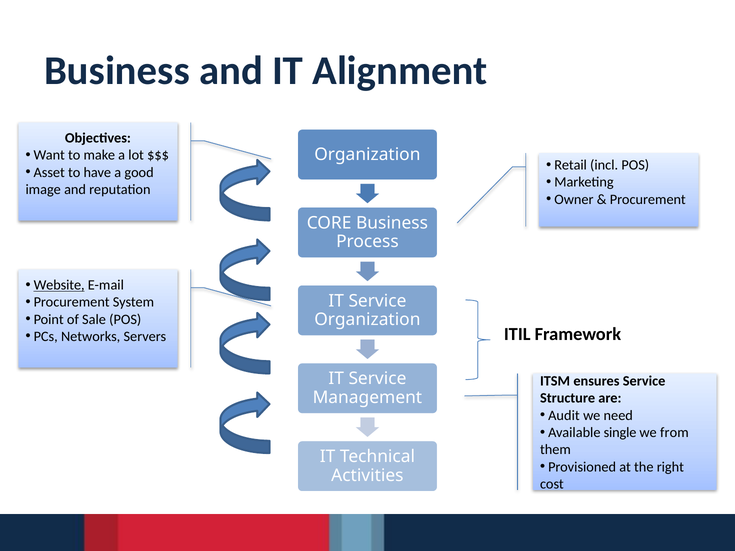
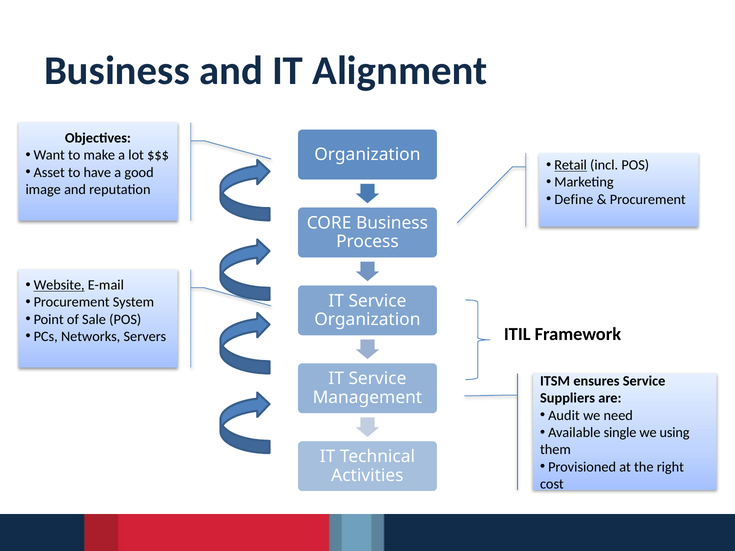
Retail underline: none -> present (571, 165)
Owner: Owner -> Define (574, 199)
Structure: Structure -> Suppliers (568, 398)
from: from -> using (675, 433)
